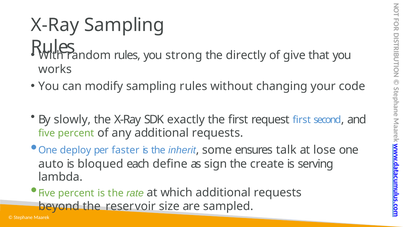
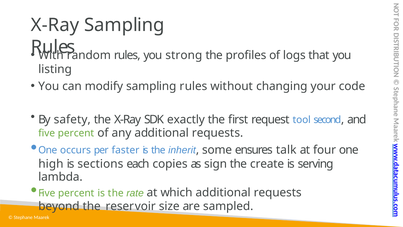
directly: directly -> profiles (246, 55)
give: give -> logs (294, 55)
works: works -> listing (55, 69)
slowly: slowly -> safety (72, 119)
request first: first -> tool (302, 120)
deploy: deploy -> occurs (75, 150)
lose: lose -> four (325, 150)
auto: auto -> high (51, 164)
bloqued: bloqued -> sections (100, 164)
define: define -> copies (170, 164)
